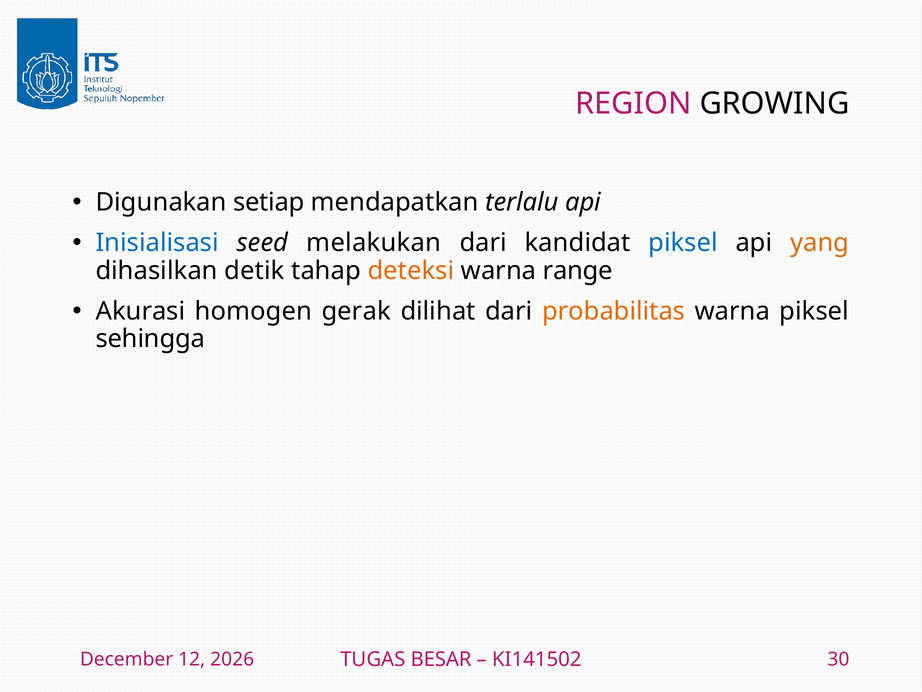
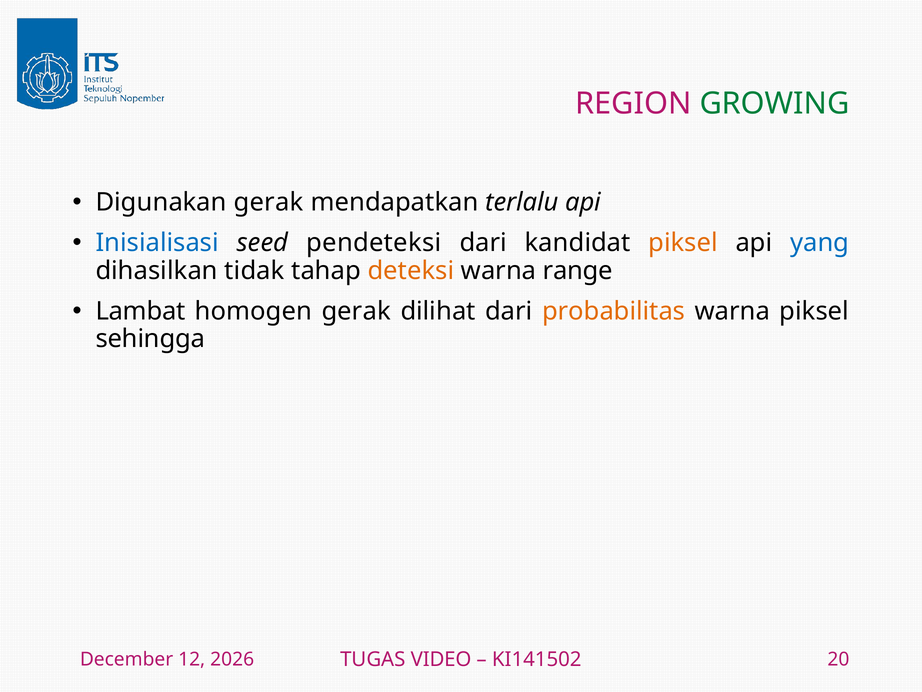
GROWING colour: black -> green (775, 103)
Digunakan setiap: setiap -> gerak (269, 202)
melakukan: melakukan -> pendeteksi (374, 243)
piksel colour: blue -> orange (683, 243)
yang colour: orange -> blue (820, 243)
detik: detik -> tidak (254, 271)
Akurasi: Akurasi -> Lambat (141, 311)
BESAR: BESAR -> VIDEO (441, 659)
30: 30 -> 20 (838, 659)
